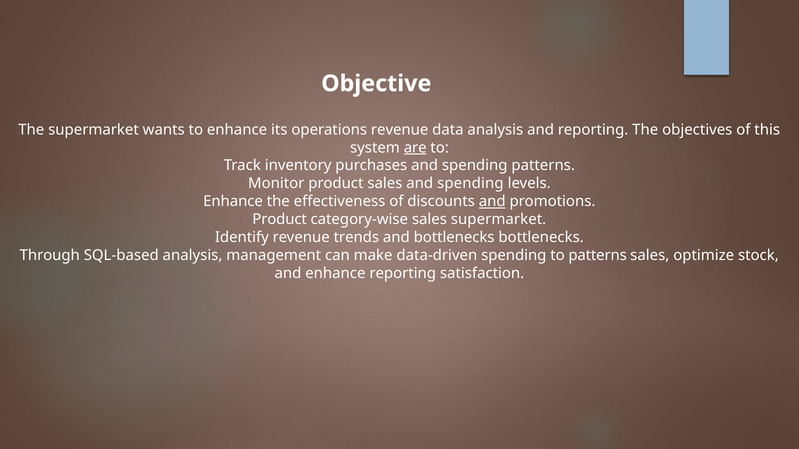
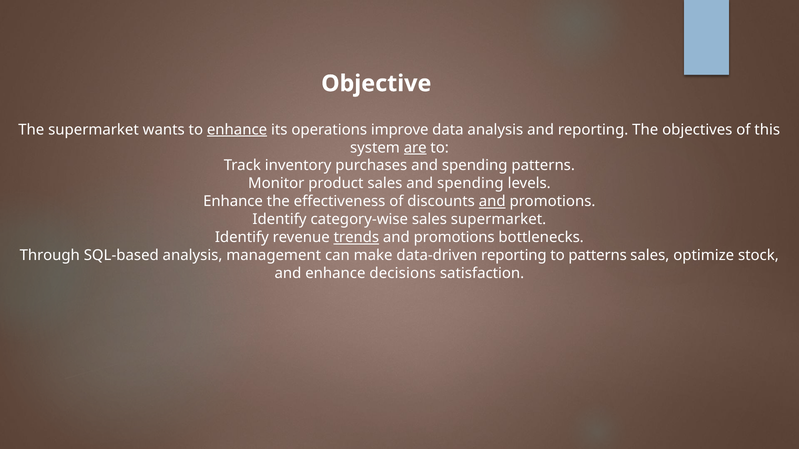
enhance underline: none -> present (237, 130)
operations revenue: revenue -> improve (400, 130)
Product: Product -> Identify (280, 220)
trends underline: none -> present (356, 238)
bottlenecks: bottlenecks -> promotions (454, 238)
data-driven spending: spending -> reporting (514, 256)
enhance reporting: reporting -> decisions (403, 274)
